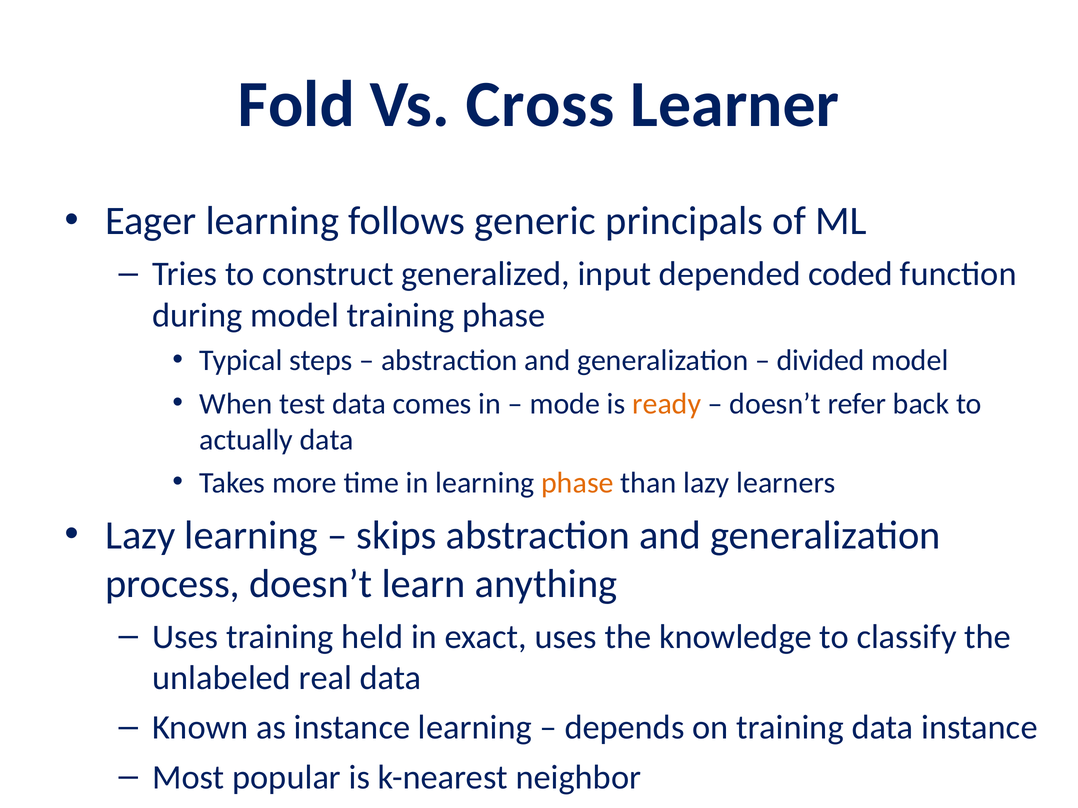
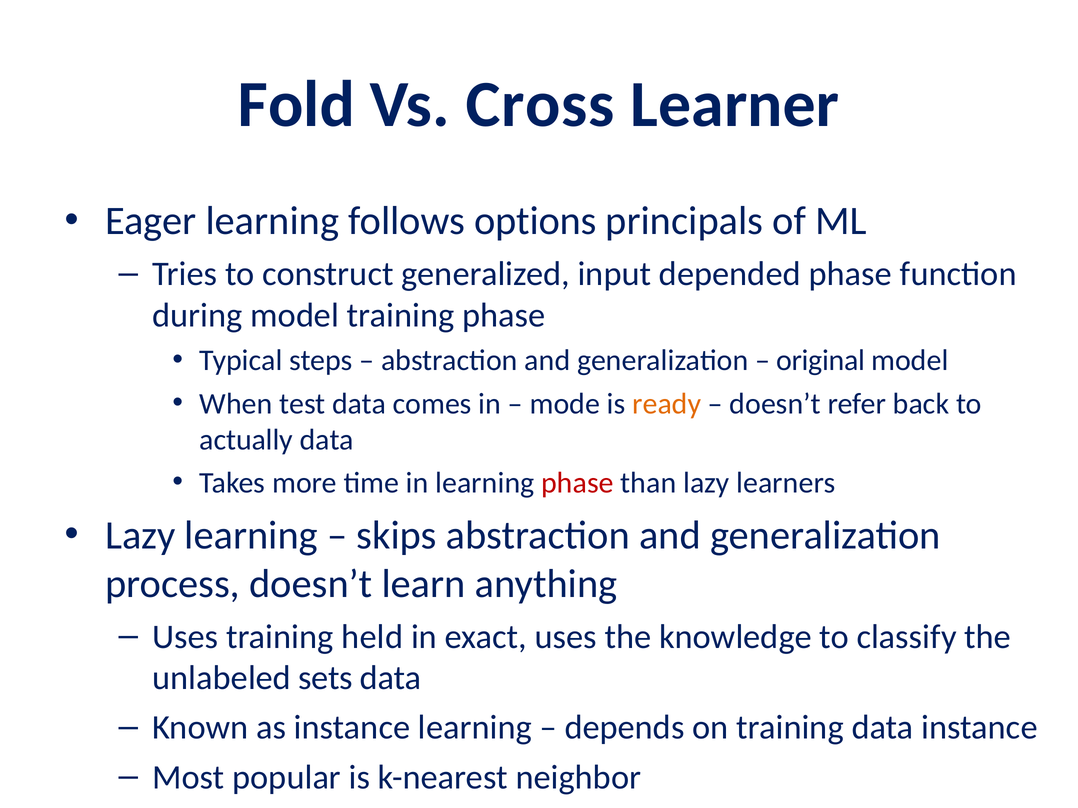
generic: generic -> options (535, 221)
depended coded: coded -> phase (850, 274)
divided: divided -> original (821, 361)
phase colour: orange -> red (577, 483)
real: real -> sets (325, 678)
